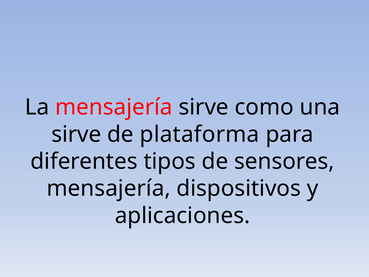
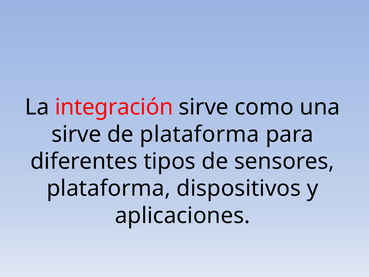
La mensajería: mensajería -> integración (114, 107)
mensajería: mensajería -> plataforma (109, 188)
